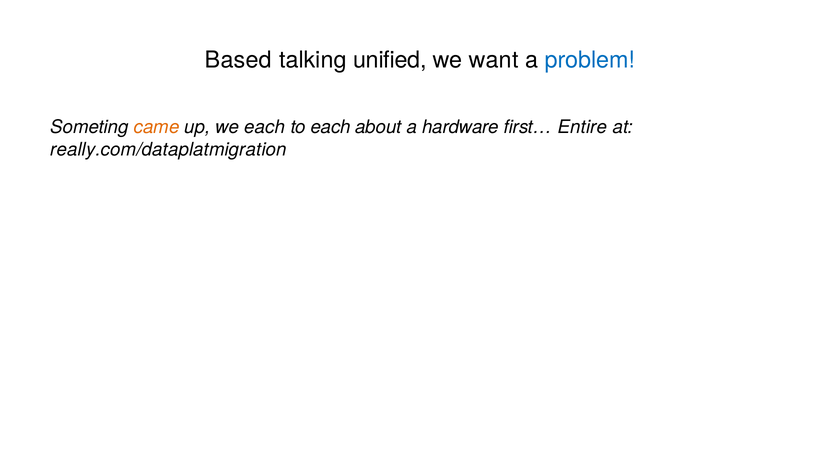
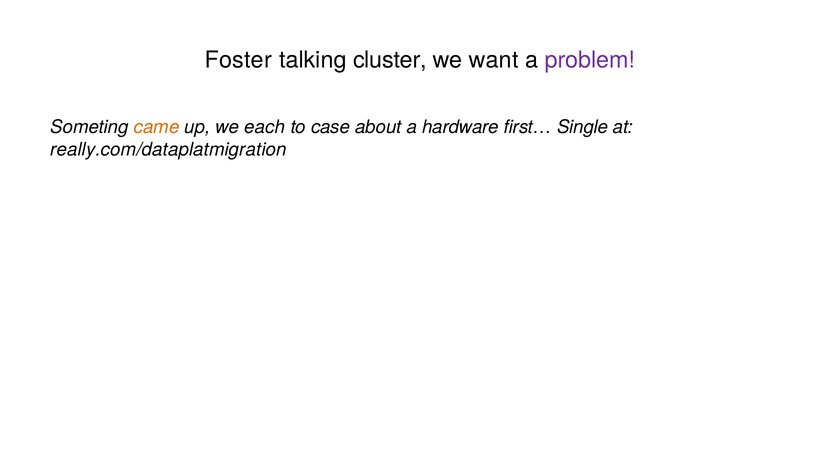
Based: Based -> Foster (238, 60)
unified: unified -> cluster (390, 60)
problem colour: blue -> purple (590, 60)
to each: each -> case (331, 127)
Entire: Entire -> Single (583, 127)
